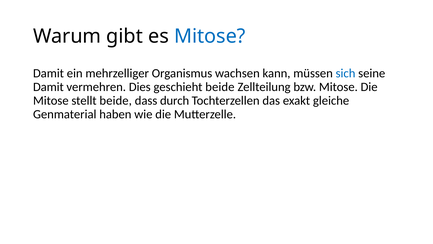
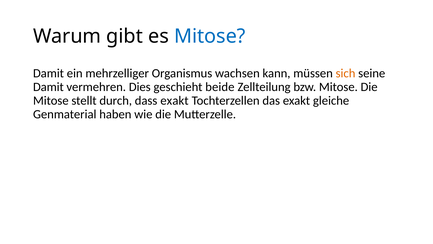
sich colour: blue -> orange (346, 73)
stellt beide: beide -> durch (116, 100)
dass durch: durch -> exakt (174, 100)
